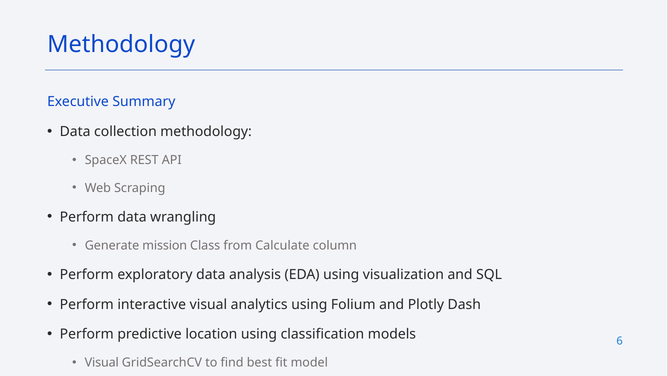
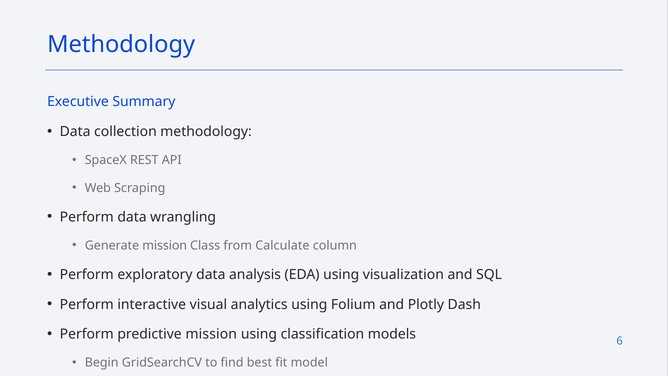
predictive location: location -> mission (211, 334)
Visual: Visual -> Begin (102, 363)
